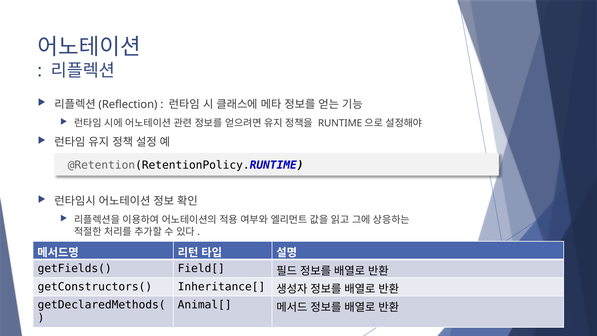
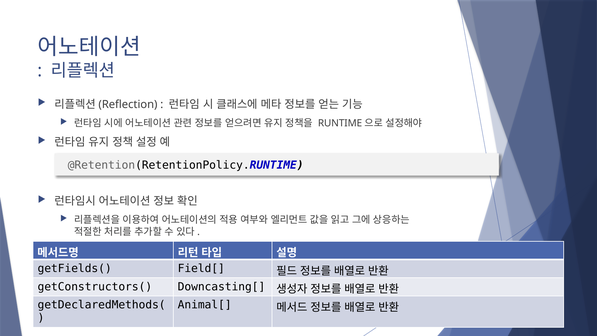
Inheritance[: Inheritance[ -> Downcasting[ (221, 287)
